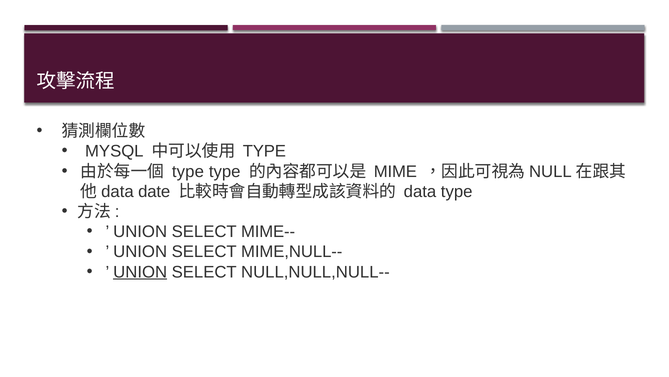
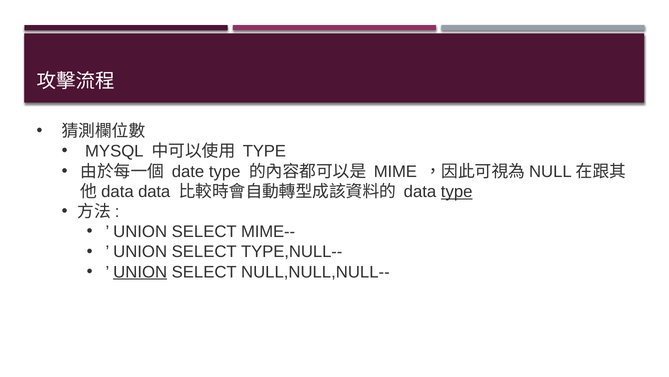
type: type -> date (188, 171)
date: date -> data (154, 191)
type underline: none -> present (457, 191)
MIME,NULL--: MIME,NULL-- -> TYPE,NULL-- (292, 251)
